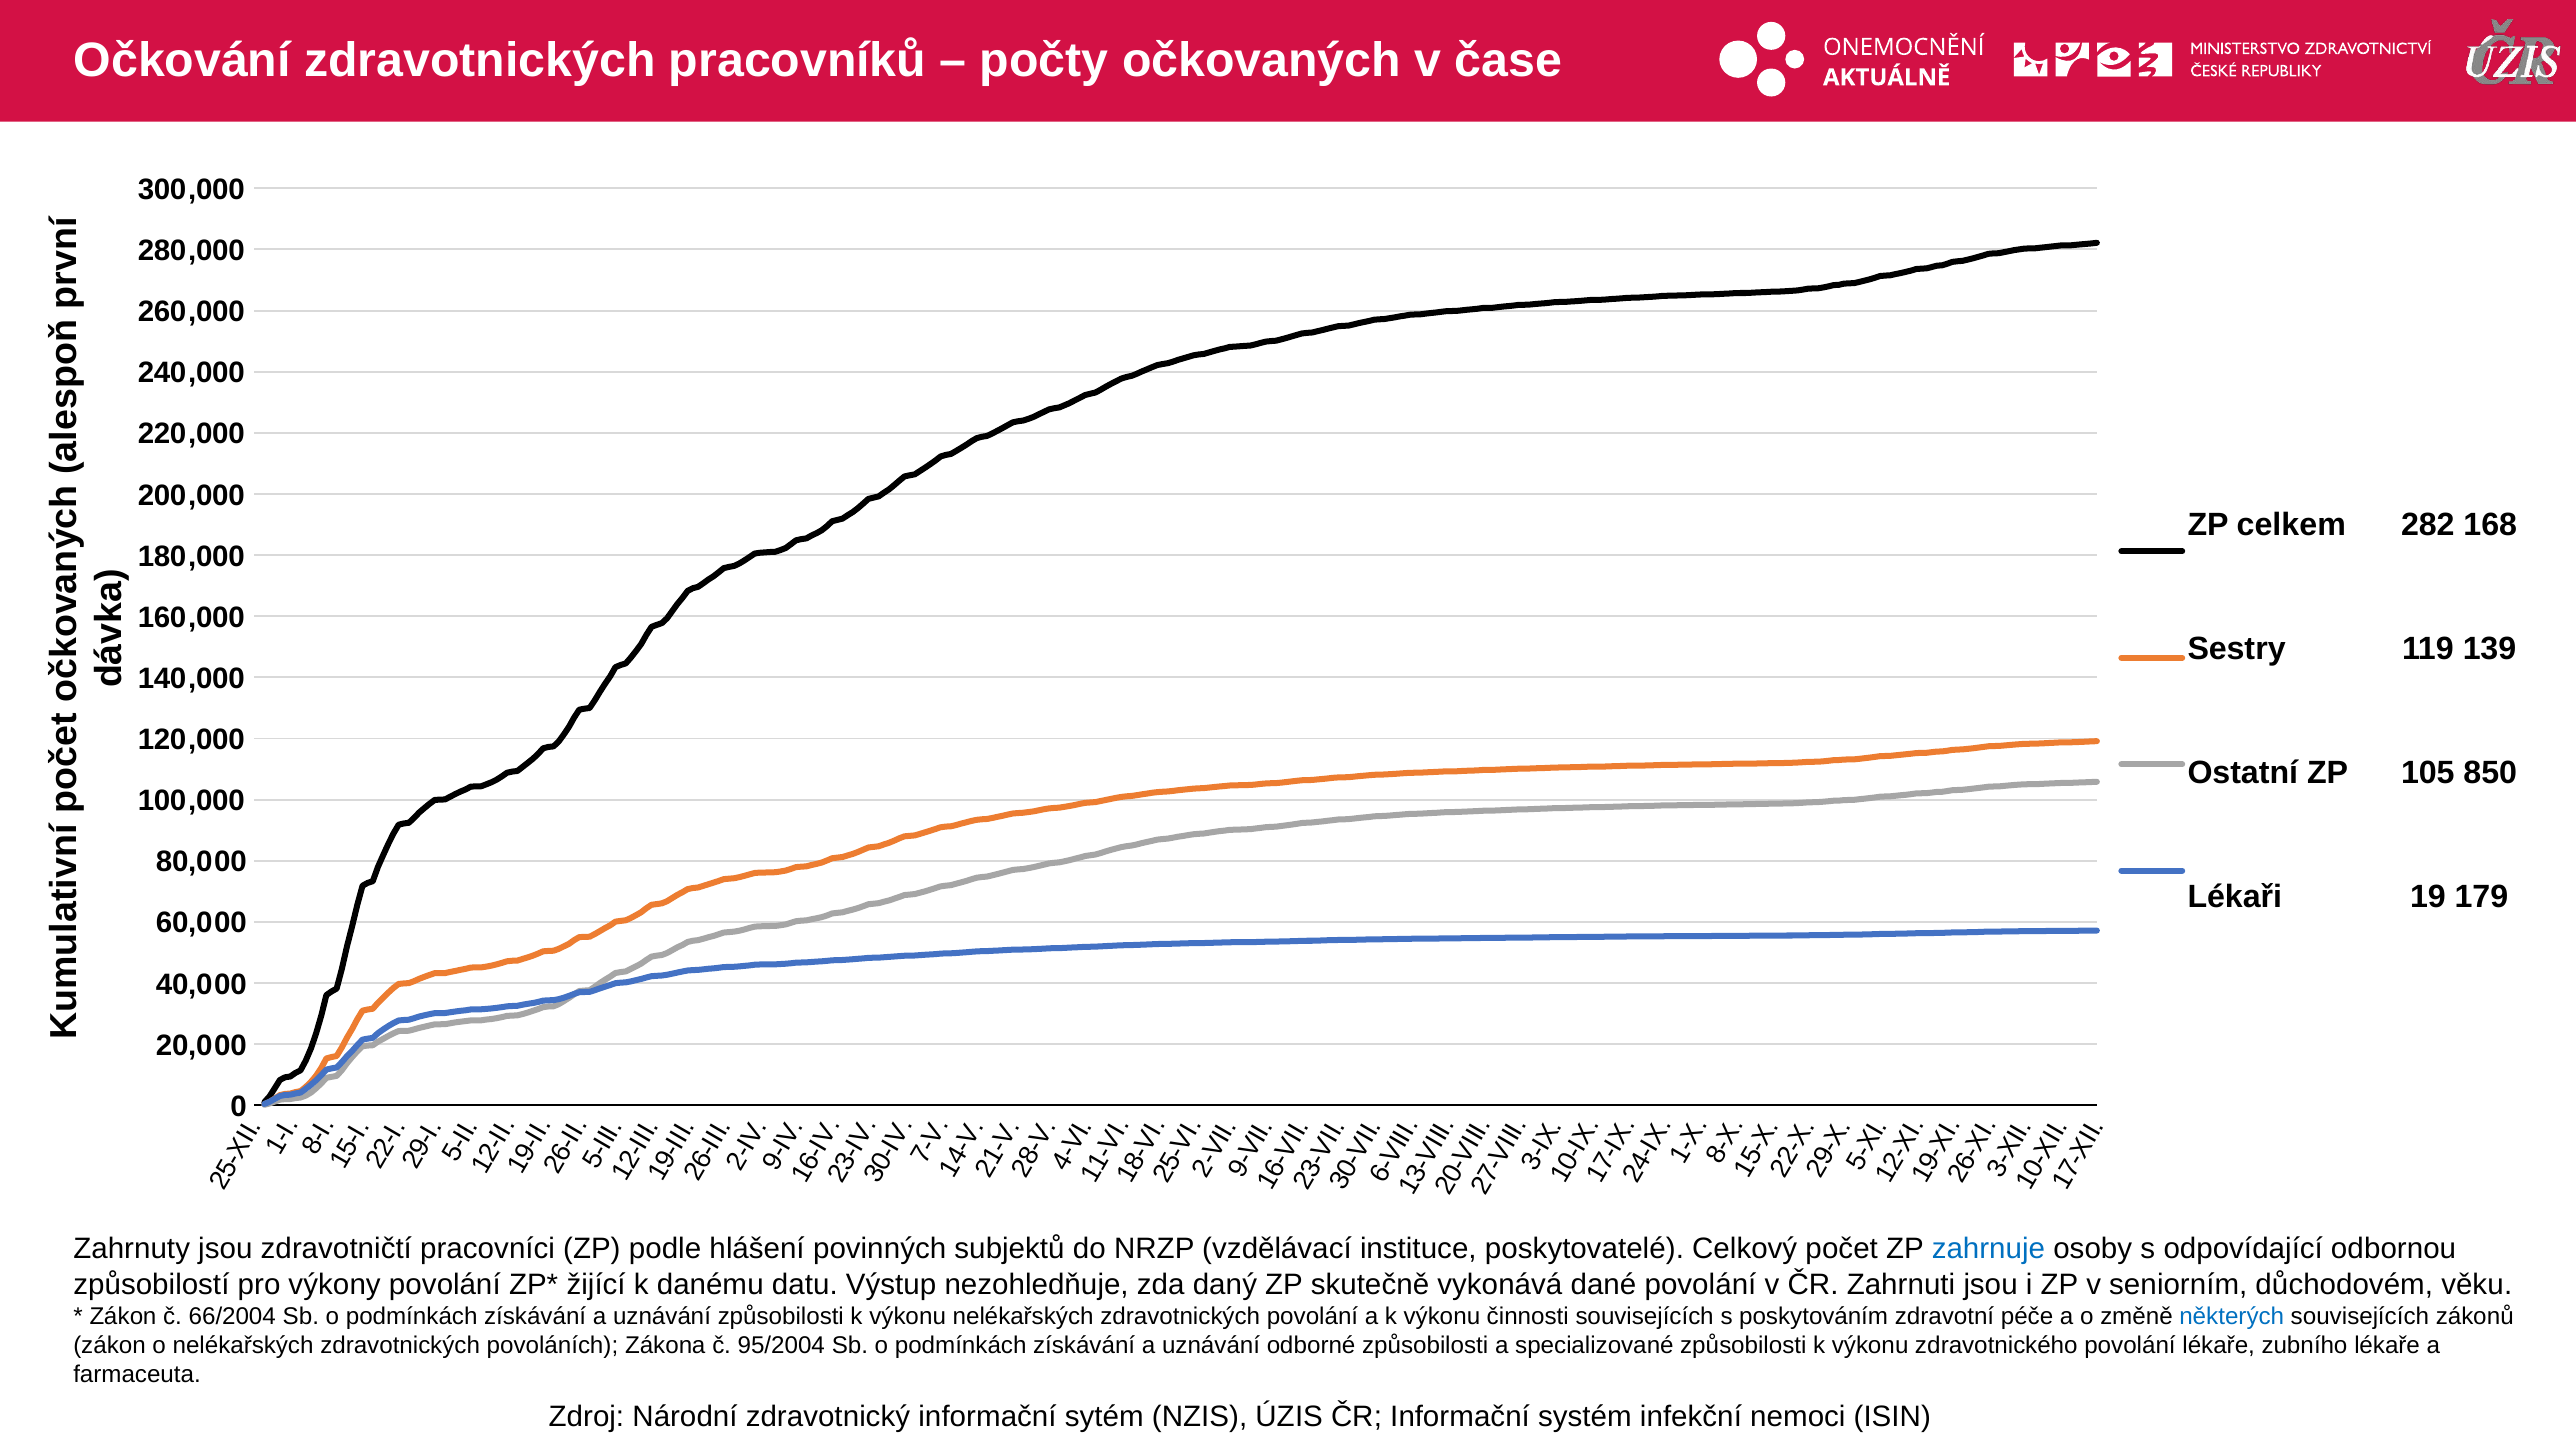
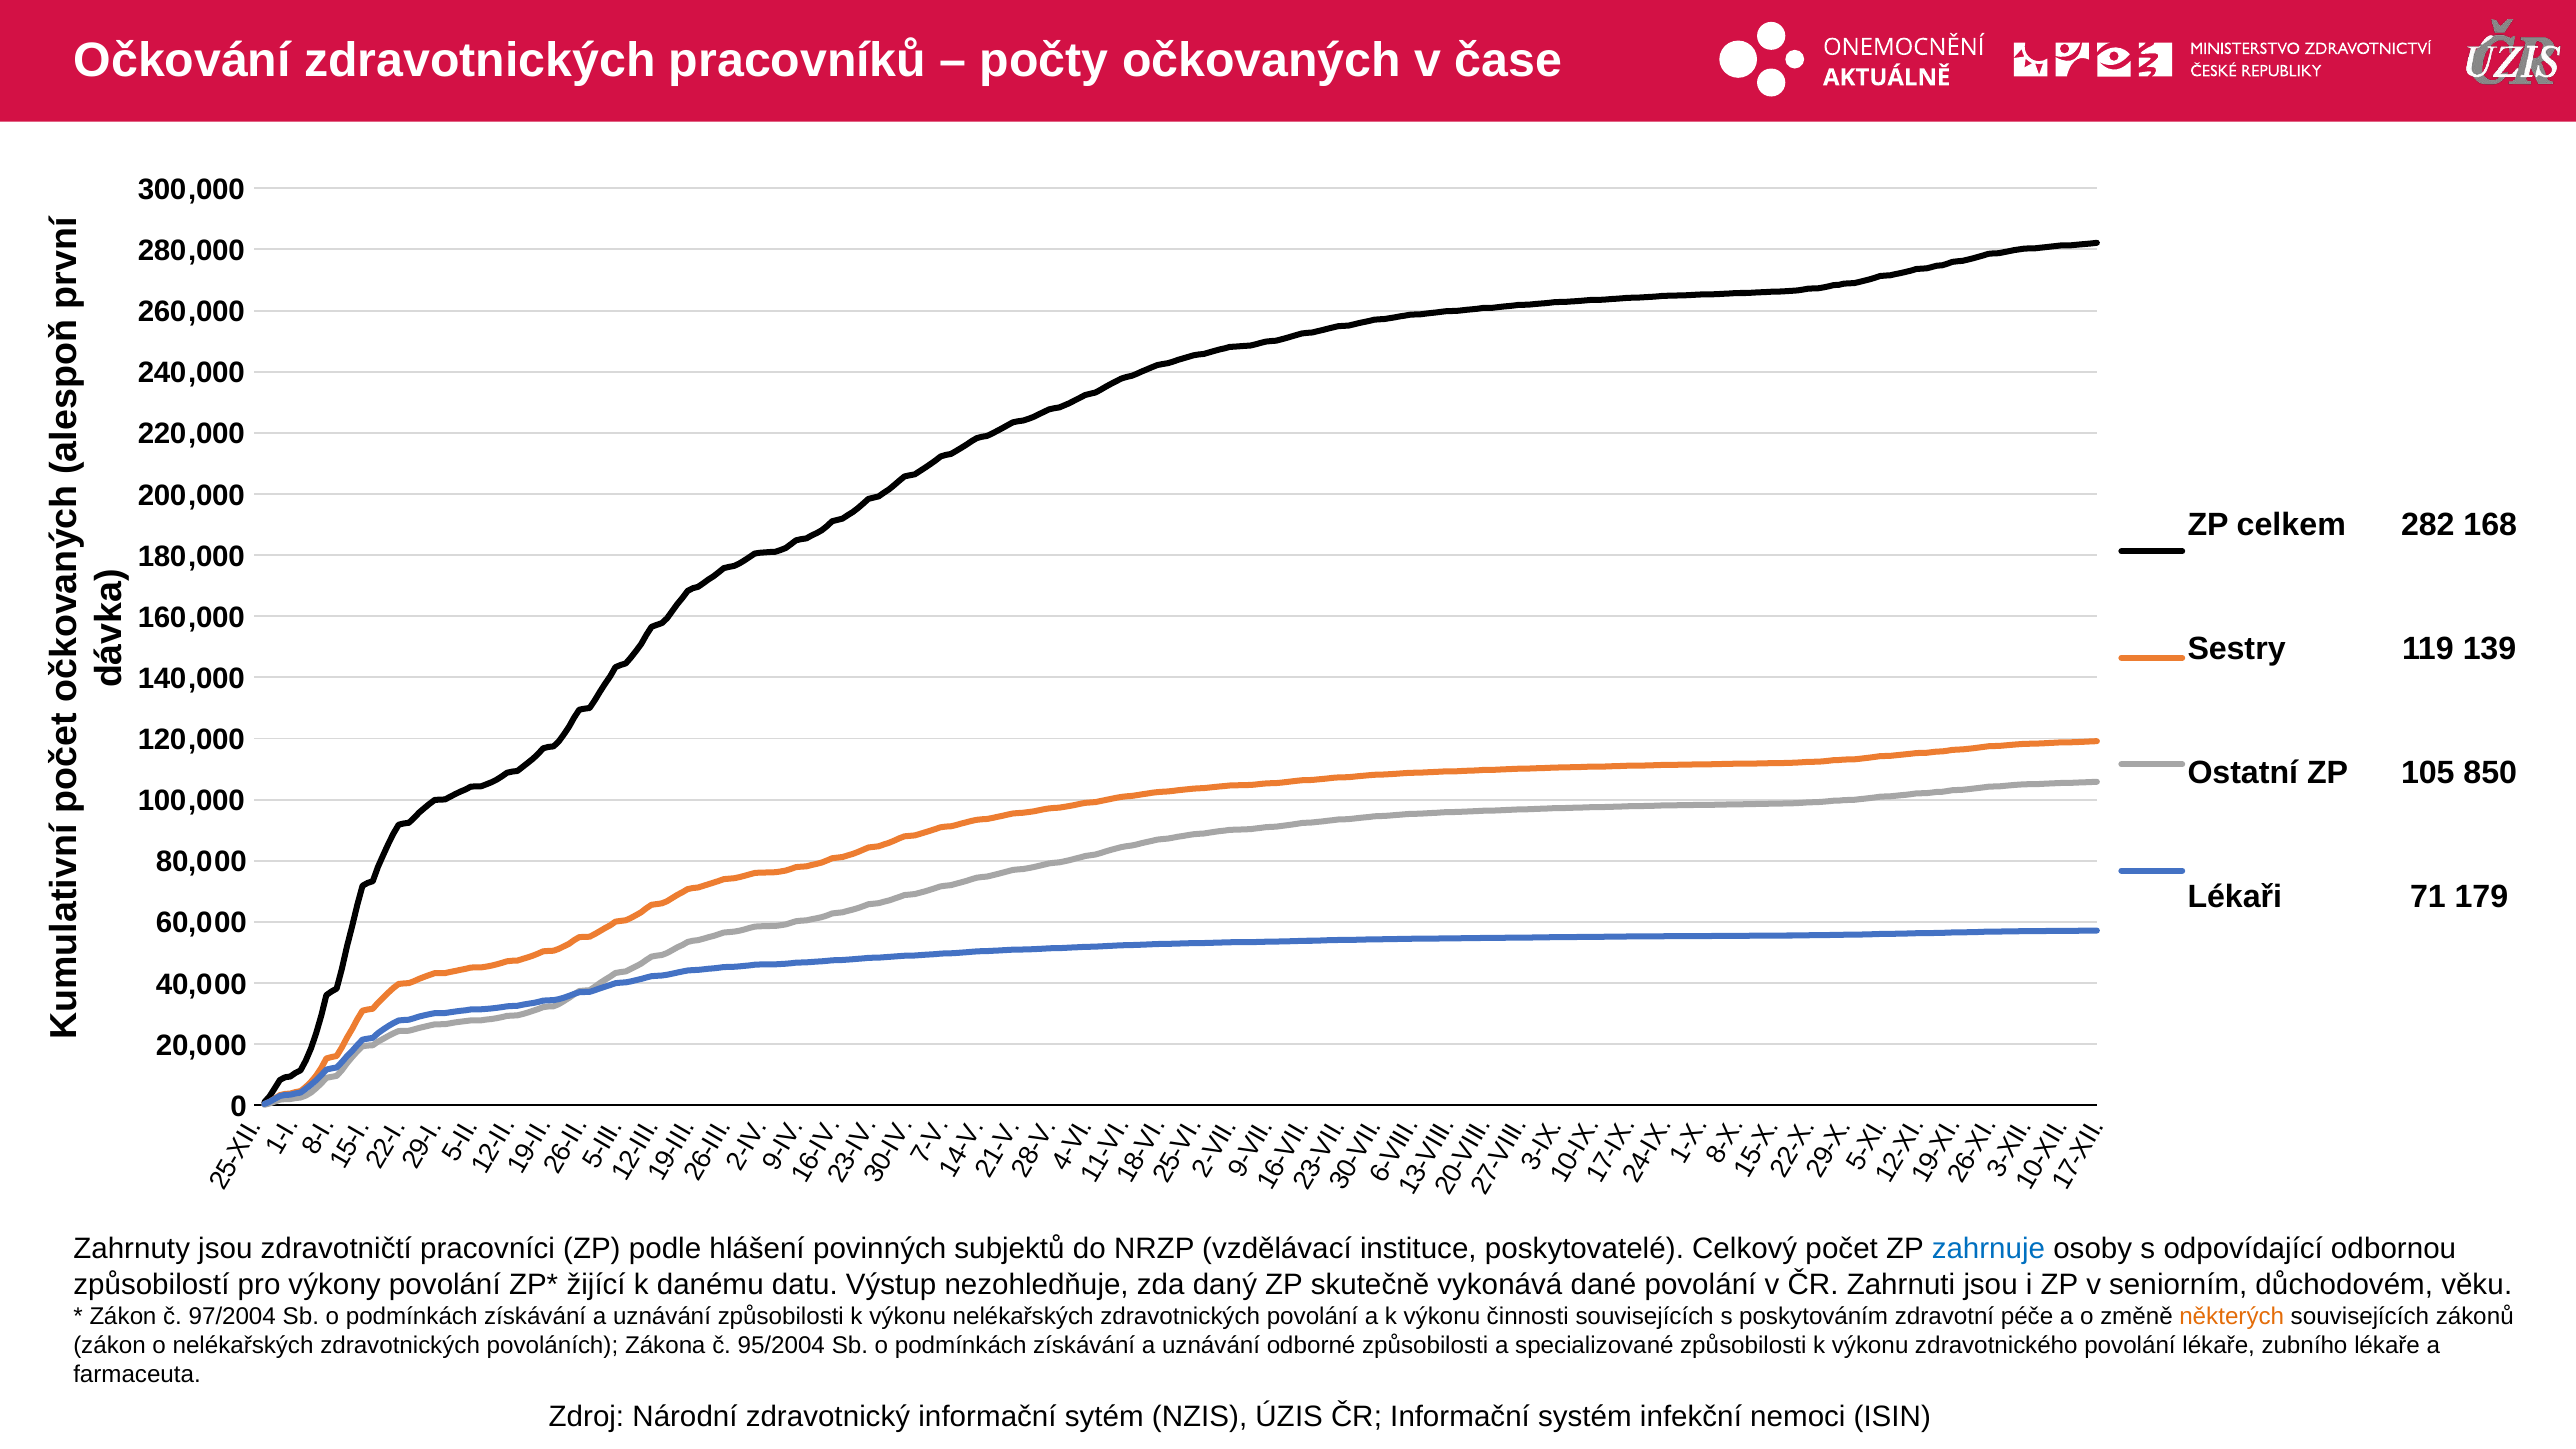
19: 19 -> 71 (2428, 897)
66/2004: 66/2004 -> 97/2004 (232, 1316)
některých colour: blue -> orange (2232, 1316)
